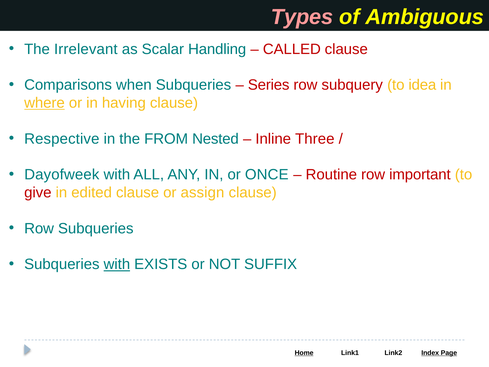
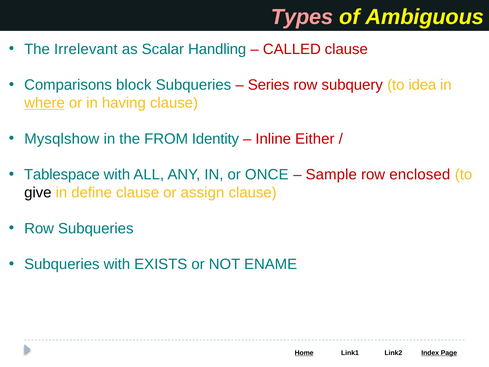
when: when -> block (134, 85)
Respective: Respective -> Mysqlshow (62, 139)
Nested: Nested -> Identity (215, 139)
Three: Three -> Either (315, 139)
Dayofweek: Dayofweek -> Tablespace (62, 175)
Routine: Routine -> Sample (331, 175)
important: important -> enclosed (420, 175)
give colour: red -> black (38, 192)
edited: edited -> define (92, 192)
with underline: present -> none (117, 264)
SUFFIX: SUFFIX -> ENAME (271, 264)
